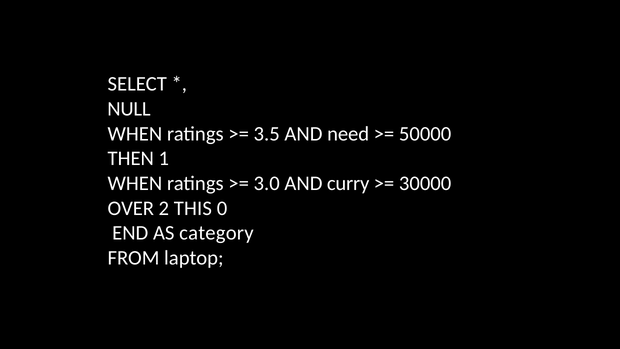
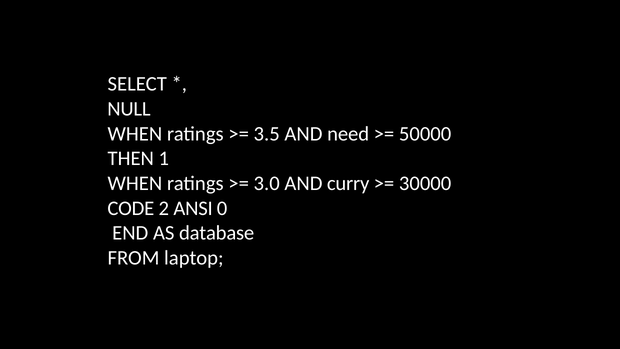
OVER: OVER -> CODE (131, 208)
THIS: THIS -> ANSI (193, 208)
category: category -> database (217, 233)
